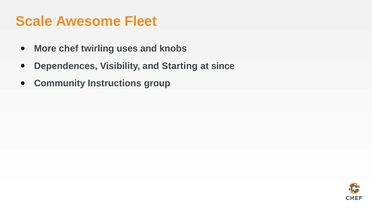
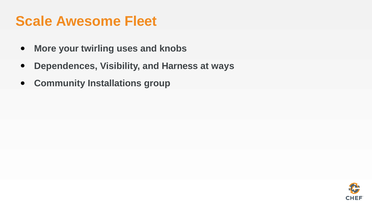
chef: chef -> your (69, 49)
Starting: Starting -> Harness (180, 66)
since: since -> ways (223, 66)
Instructions: Instructions -> Installations (115, 83)
